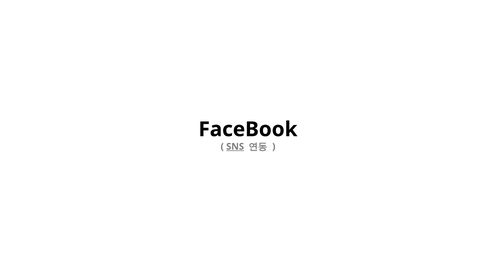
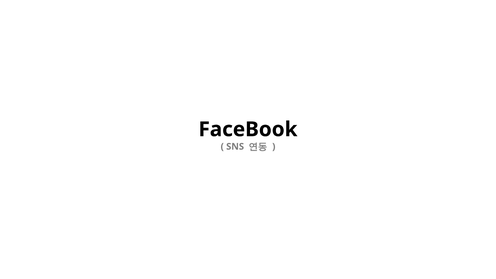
SNS underline: present -> none (235, 147)
